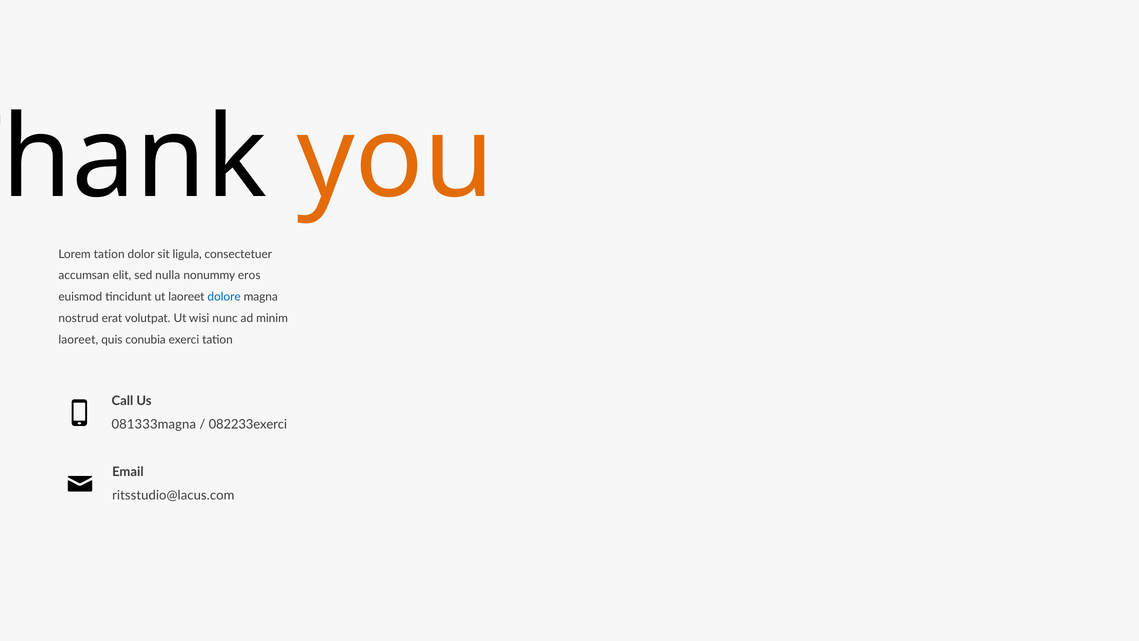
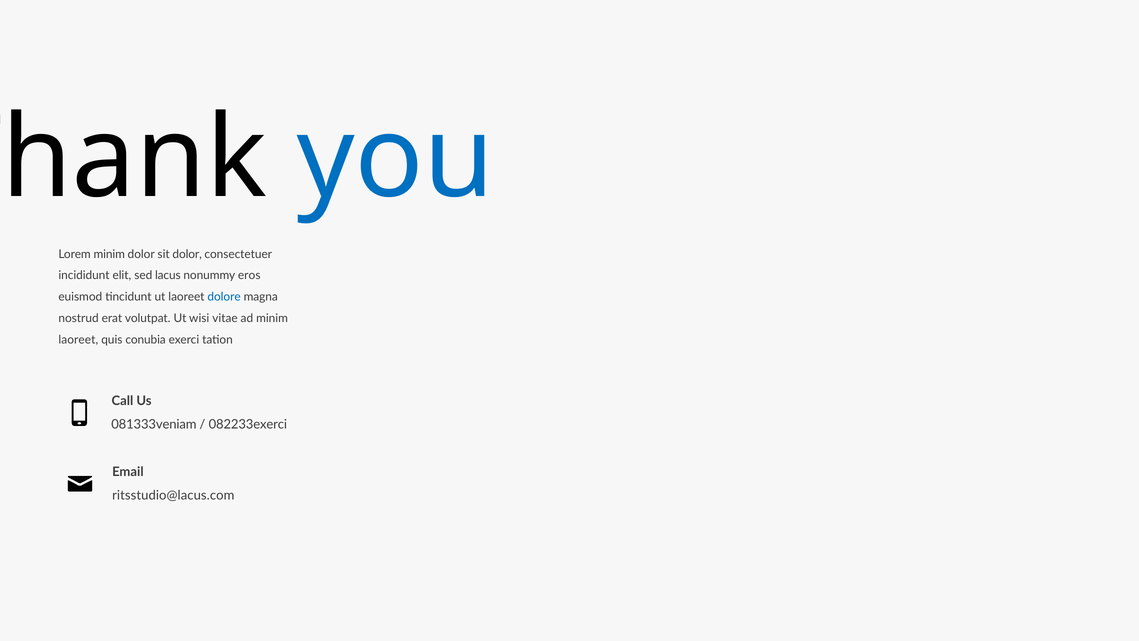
you colour: orange -> blue (395, 159)
Lorem tation: tation -> minim (109, 254)
sit ligula: ligula -> dolor (187, 254)
accumsan: accumsan -> incididunt (84, 275)
nulla: nulla -> lacus (168, 275)
nunc: nunc -> vitae (225, 318)
081333magna: 081333magna -> 081333veniam (154, 424)
